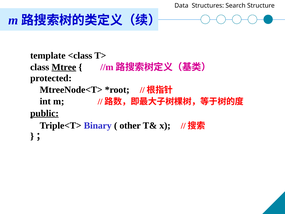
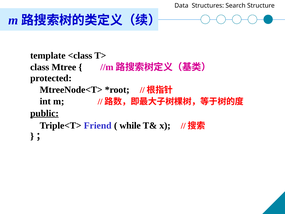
Mtree underline: present -> none (64, 67)
Binary: Binary -> Friend (98, 125)
other: other -> while (130, 125)
